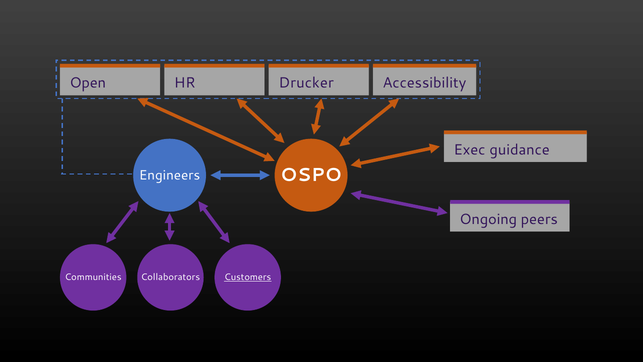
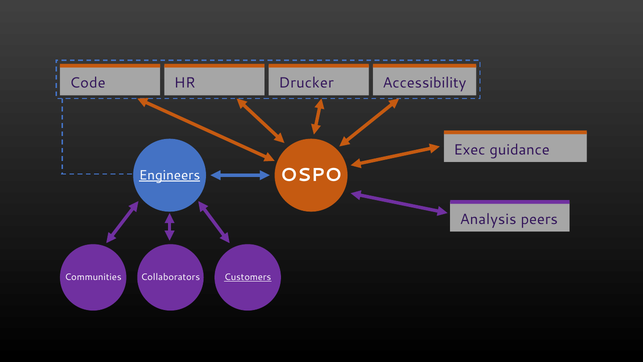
Open: Open -> Code (88, 83)
Engineers underline: none -> present (170, 175)
Ongoing: Ongoing -> Analysis (488, 219)
